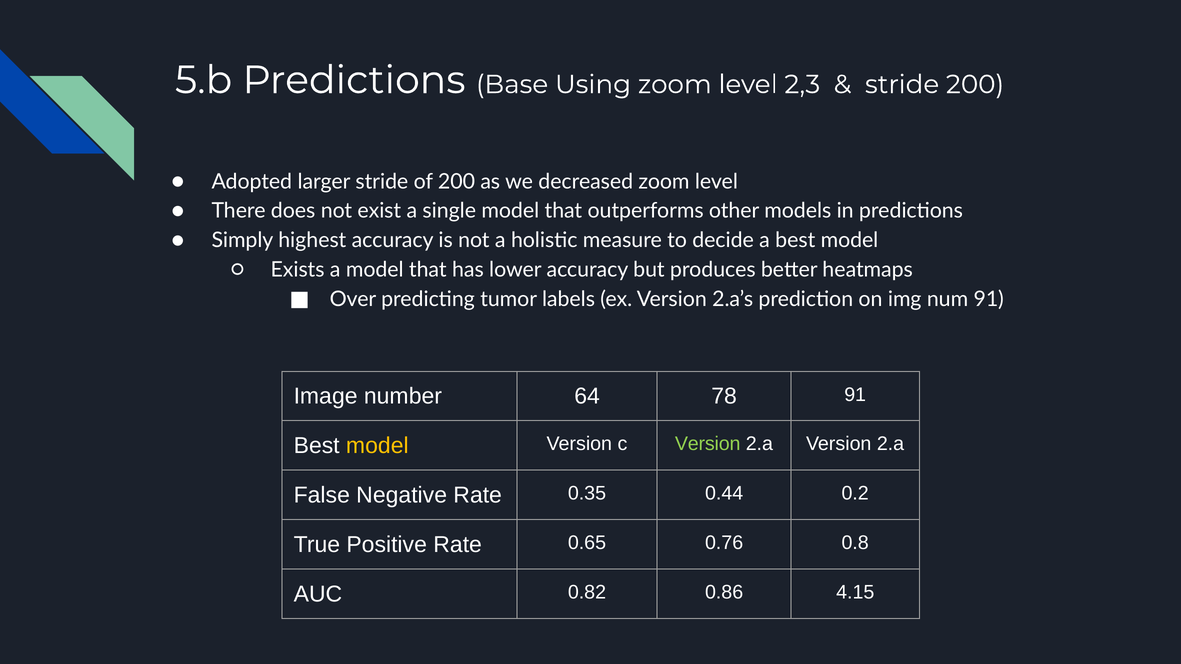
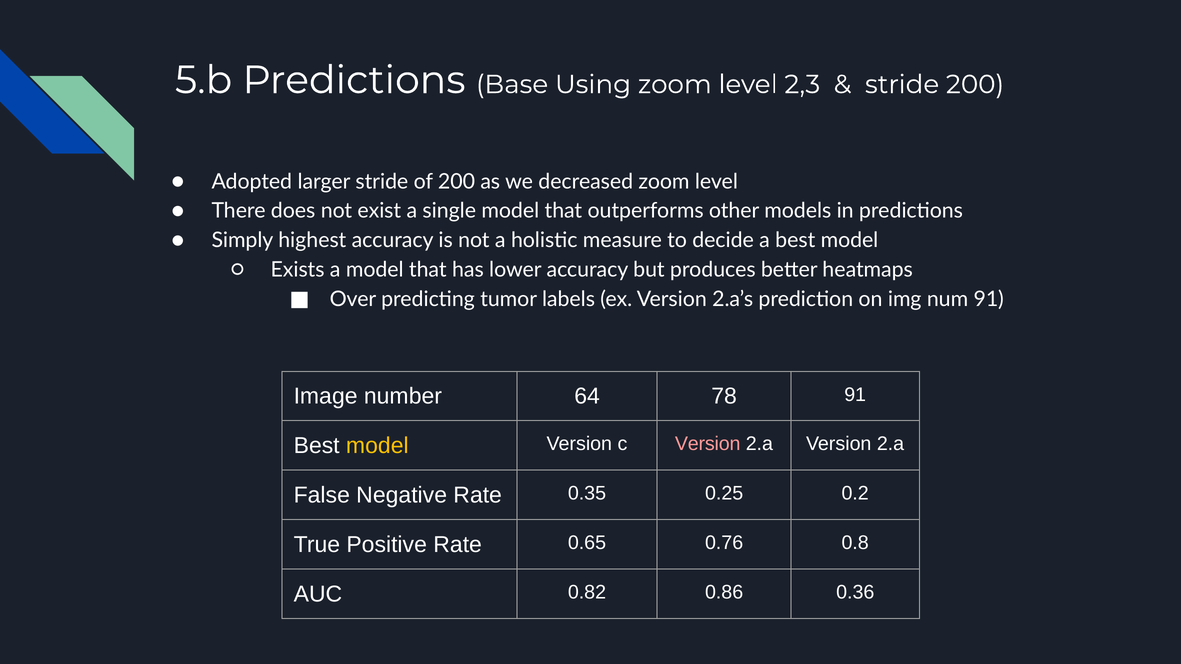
Version colour: light green -> pink (708, 444)
0.44: 0.44 -> 0.25 (724, 494)
4.15: 4.15 -> 0.36 (855, 593)
